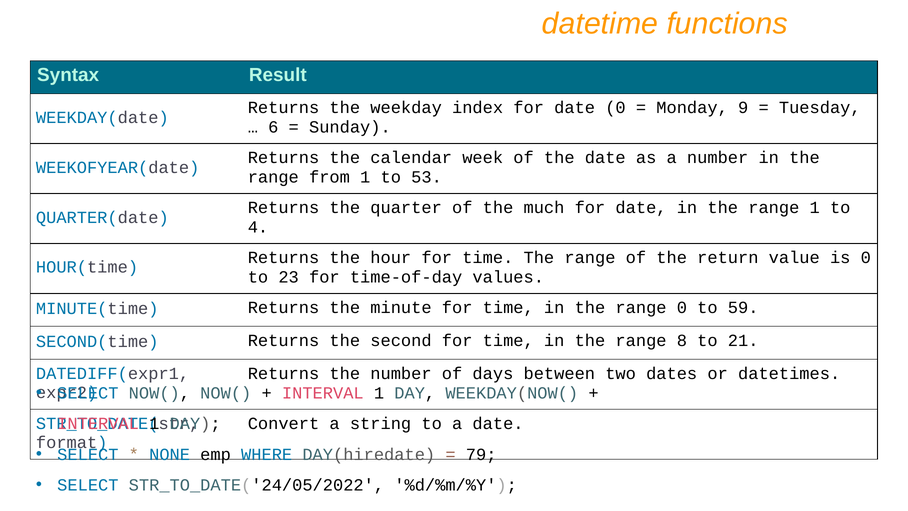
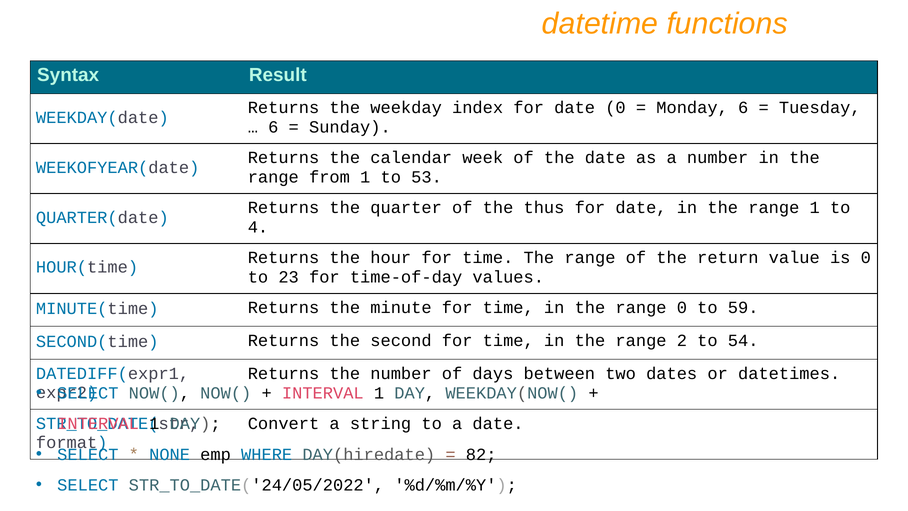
Monday 9: 9 -> 6 (743, 108)
much: much -> thus (544, 208)
8: 8 -> 2 (682, 340)
21: 21 -> 54 (743, 340)
79: 79 -> 82 (481, 454)
